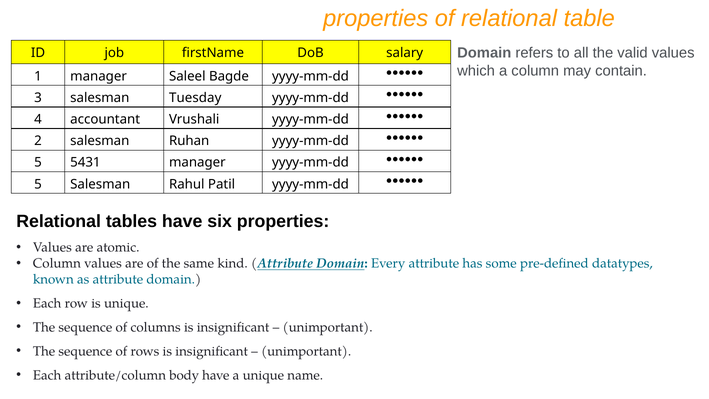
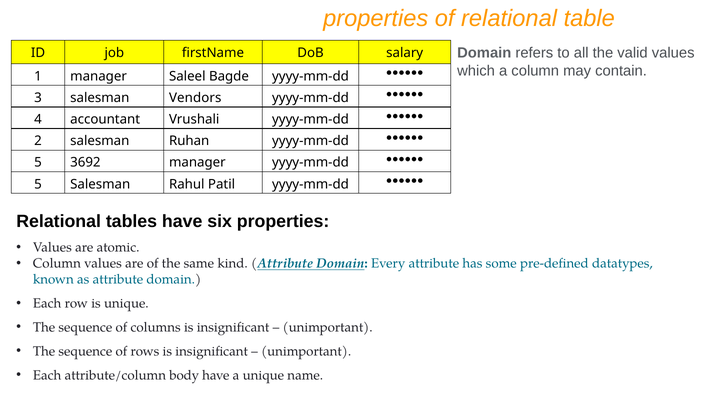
Tuesday: Tuesday -> Vendors (195, 98)
5431: 5431 -> 3692 (85, 162)
